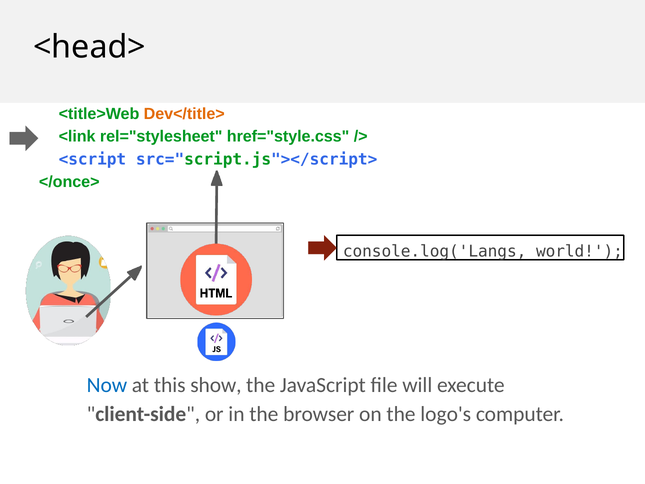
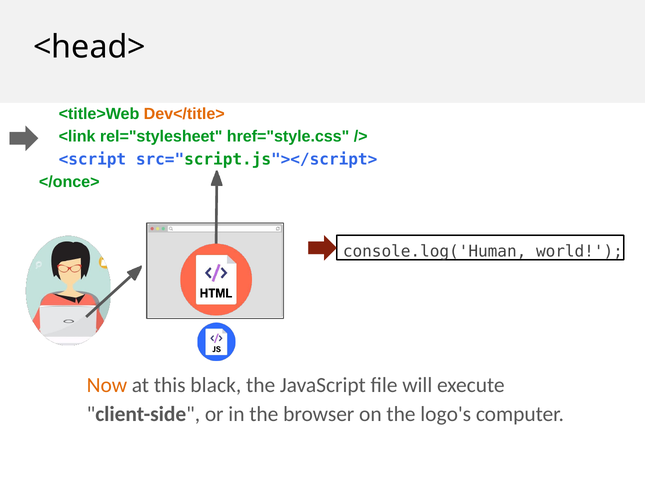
console.log('Langs: console.log('Langs -> console.log('Human (435, 251)
Now colour: blue -> orange (107, 385)
show: show -> black (216, 385)
